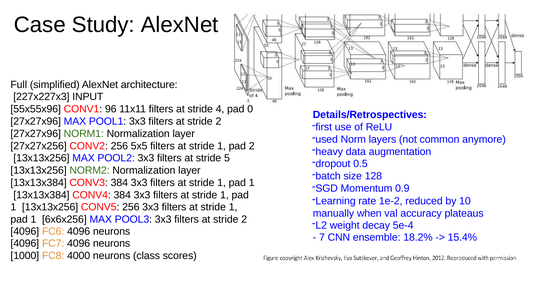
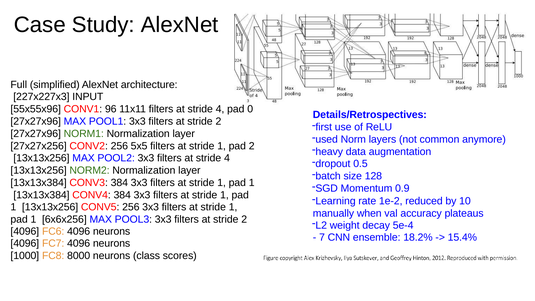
5: 5 -> 4 (227, 158)
4000: 4000 -> 8000 (79, 256)
